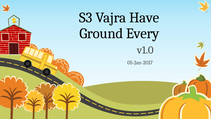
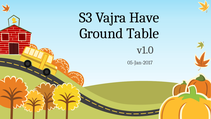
Every: Every -> Table (143, 33)
